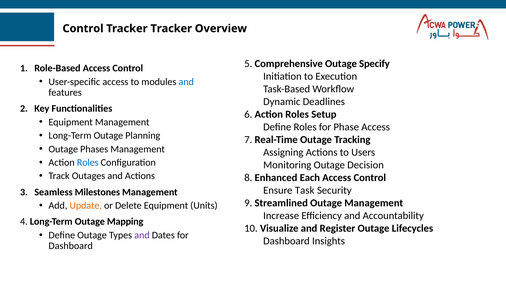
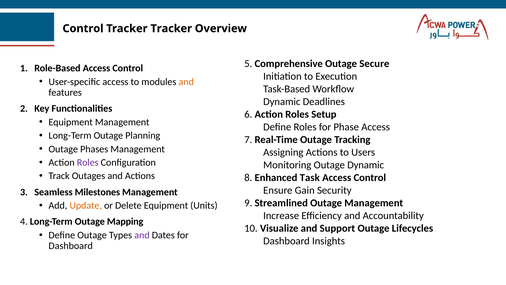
Specify: Specify -> Secure (374, 63)
and colour: blue -> orange (186, 82)
Roles colour: blue -> purple (88, 162)
Outage Decision: Decision -> Dynamic (366, 165)
Each: Each -> Task (310, 177)
Task: Task -> Gain (305, 190)
Register: Register -> Support (337, 228)
